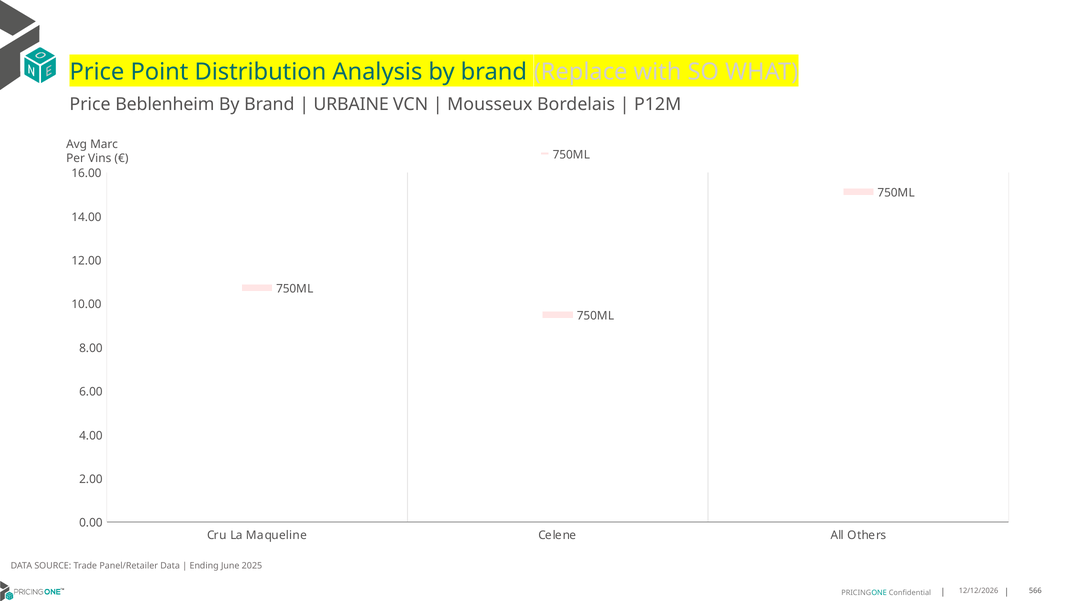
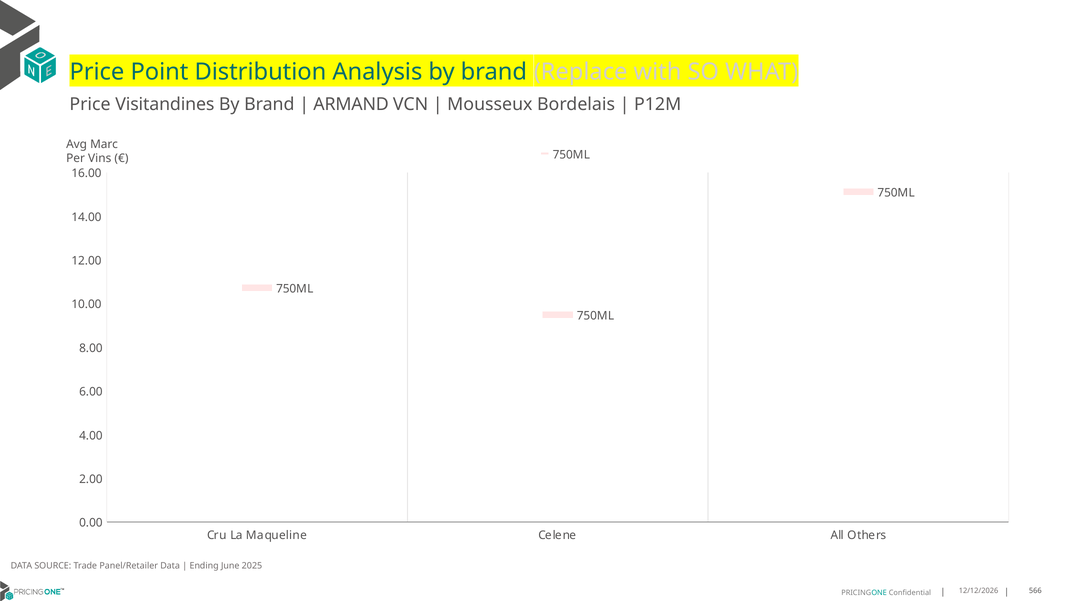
Beblenheim: Beblenheim -> Visitandines (165, 104)
URBAINE: URBAINE -> ARMAND (351, 104)
